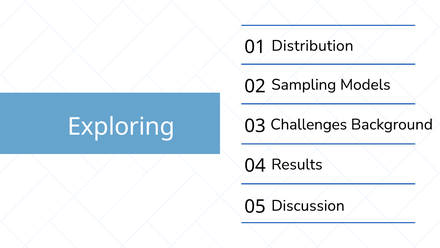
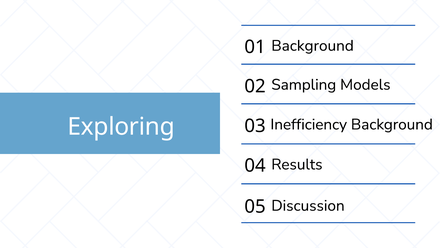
Distribution: Distribution -> Background (313, 46)
Challenges: Challenges -> Inefficiency (309, 124)
